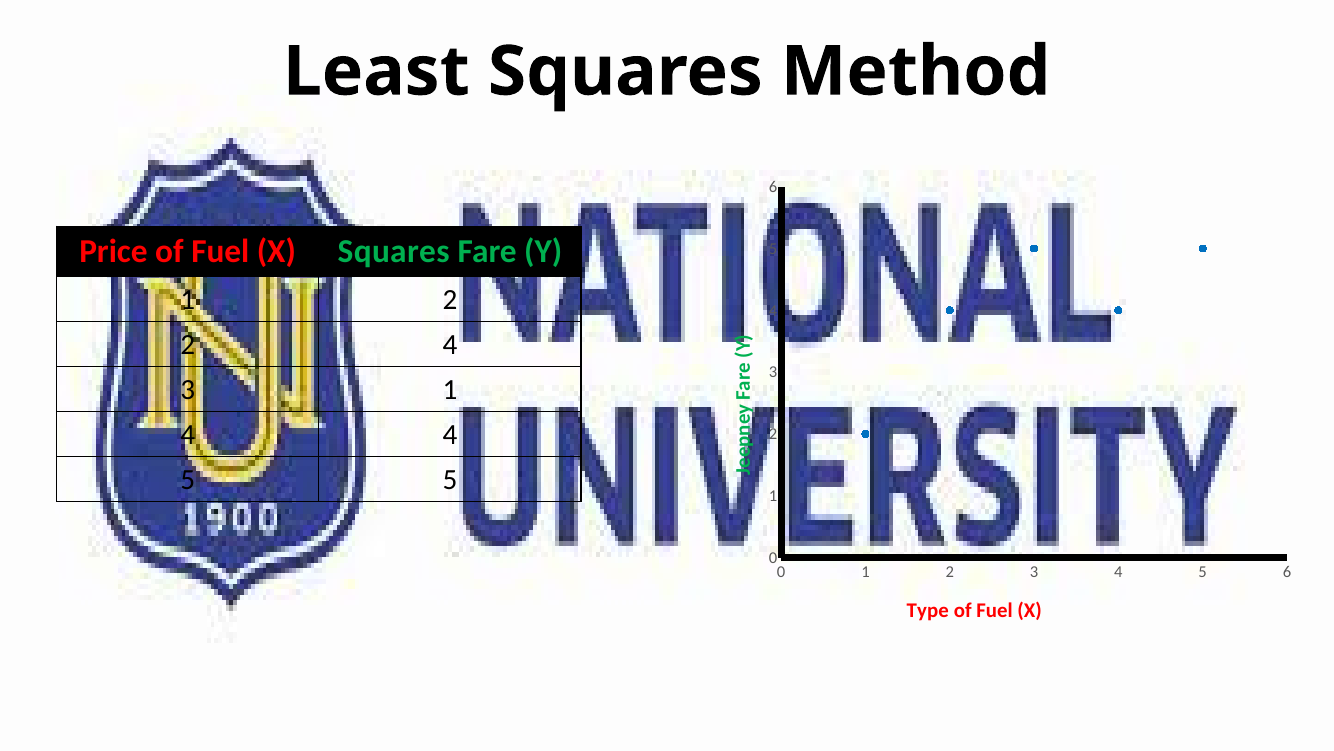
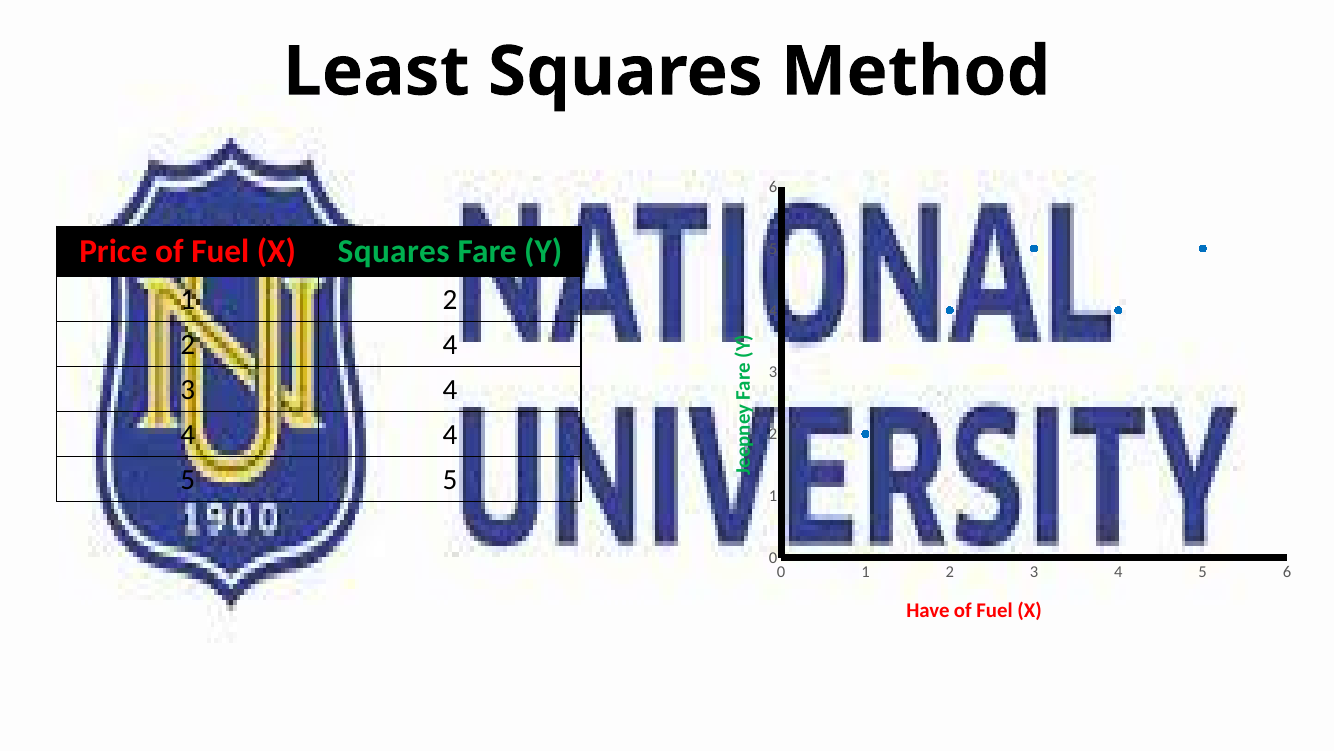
1: 1 -> 4 (450, 389)
Type: Type -> Have (928, 610)
